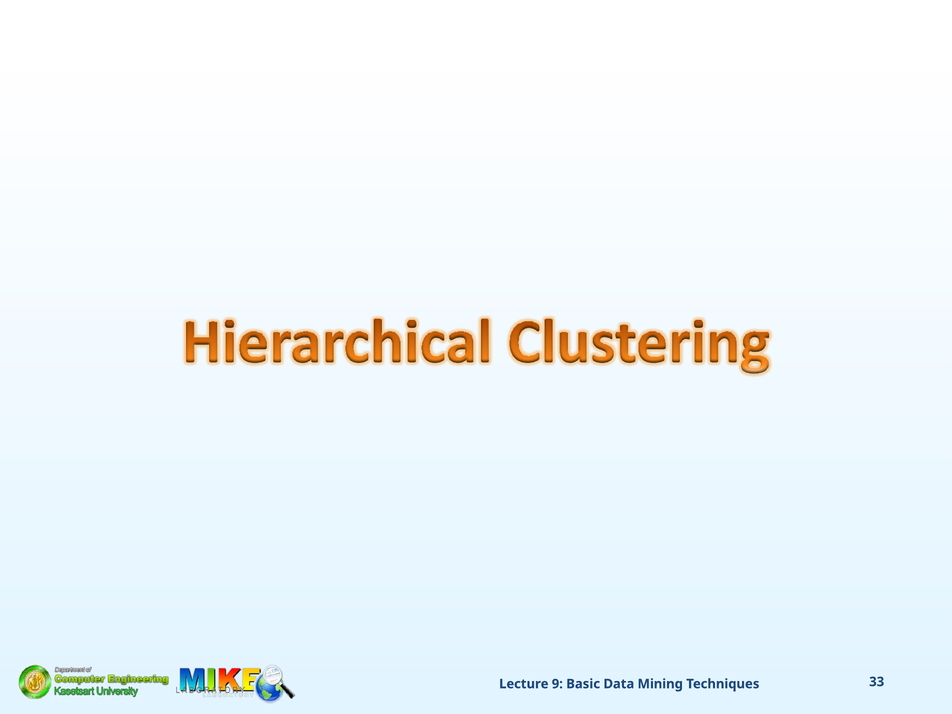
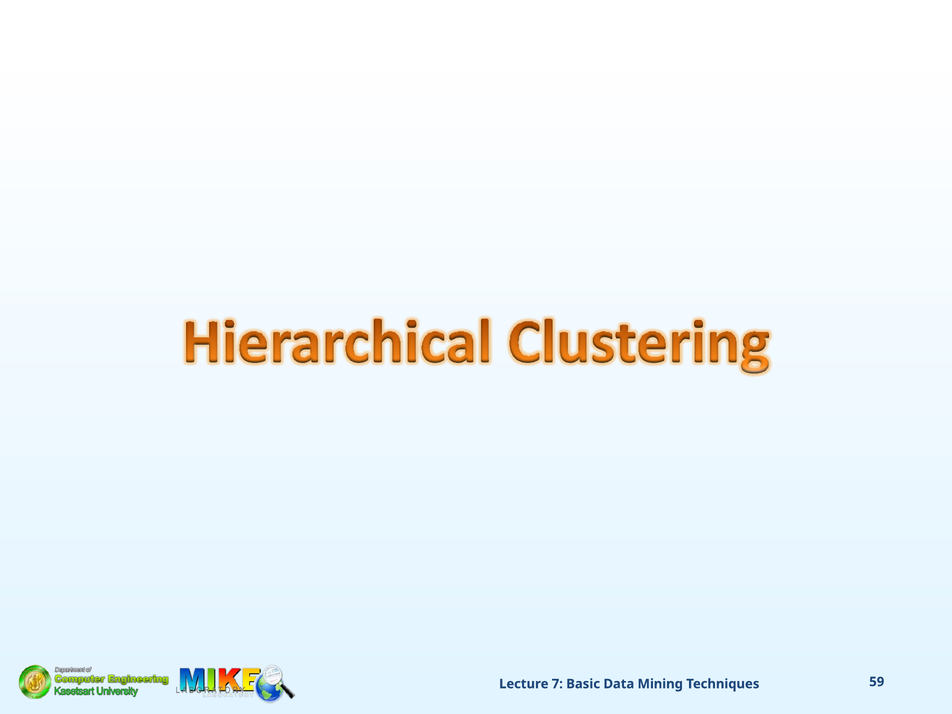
9: 9 -> 7 (557, 684)
33: 33 -> 59 (877, 682)
